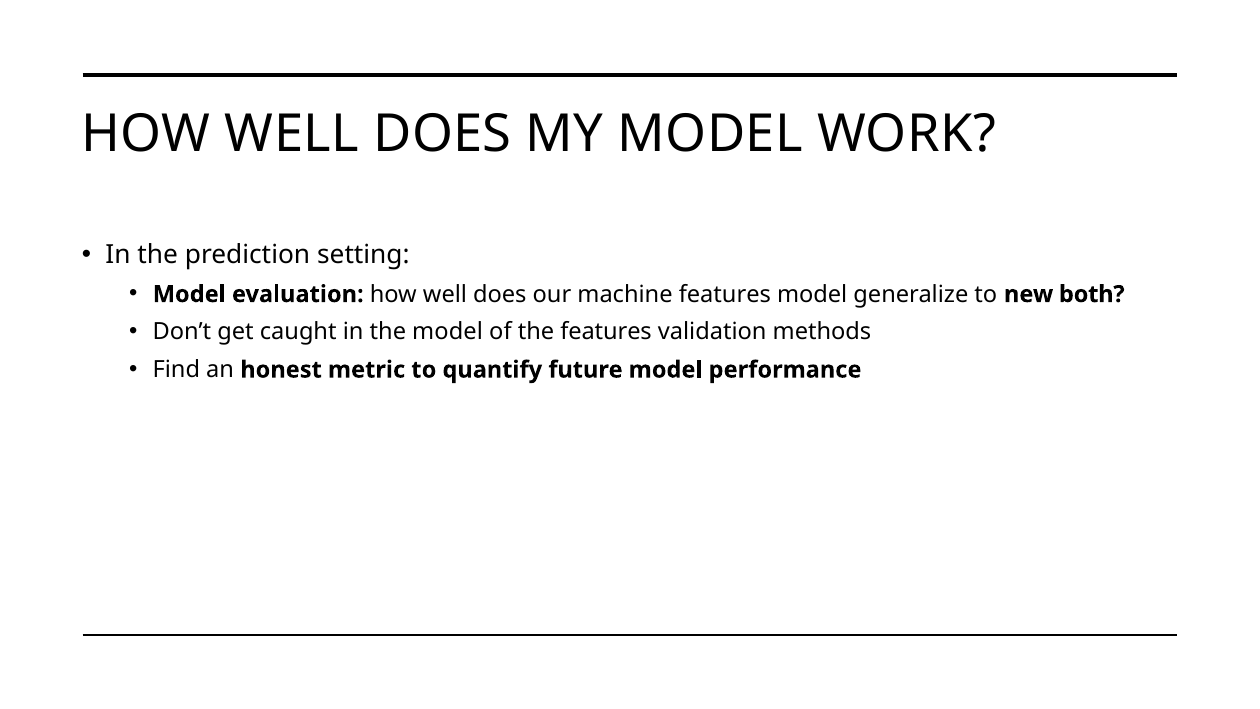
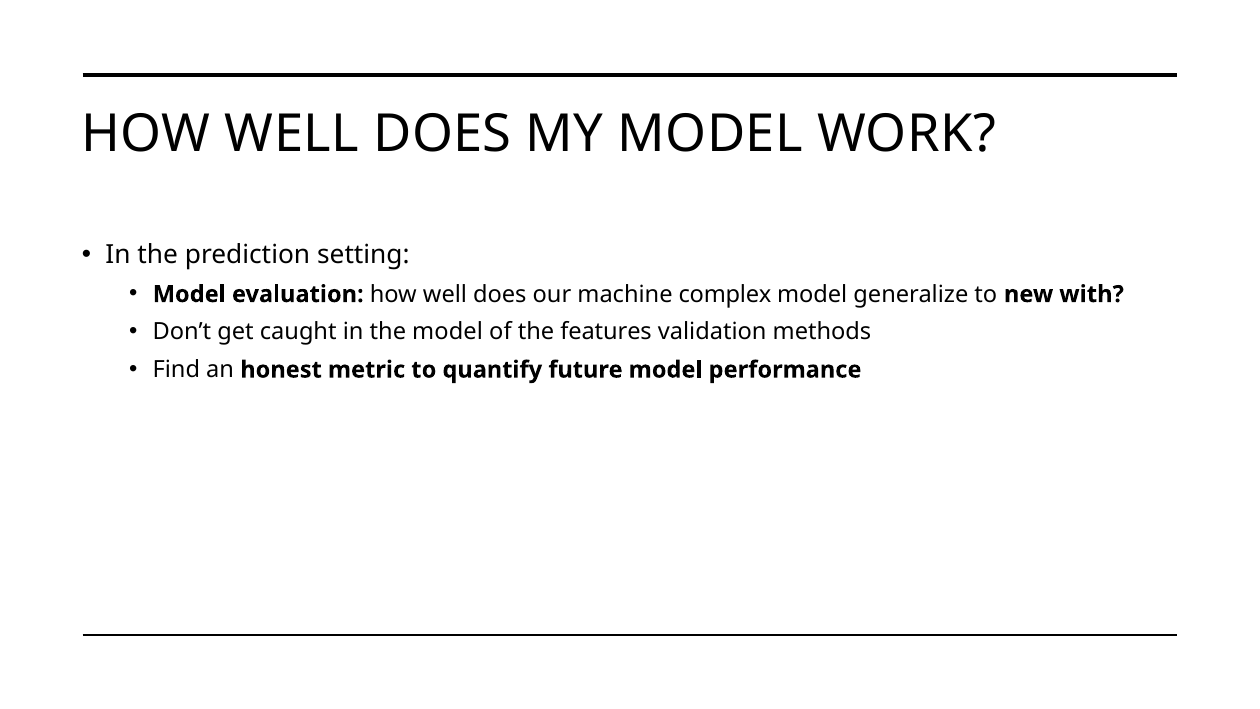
machine features: features -> complex (725, 294)
both: both -> with (1092, 294)
